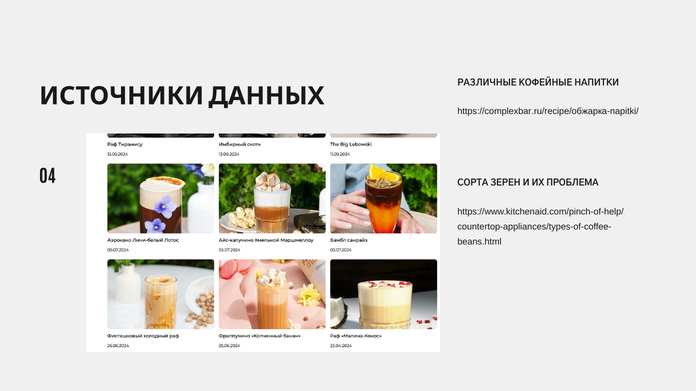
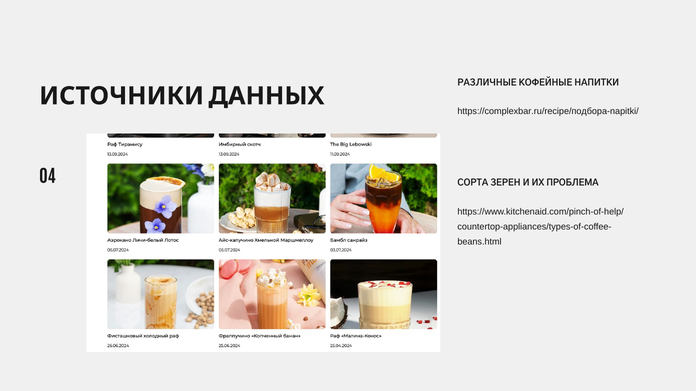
https://complexbar.ru/recipe/обжарка-napitki/: https://complexbar.ru/recipe/обжарка-napitki/ -> https://complexbar.ru/recipe/подбора-napitki/ (548, 112)
